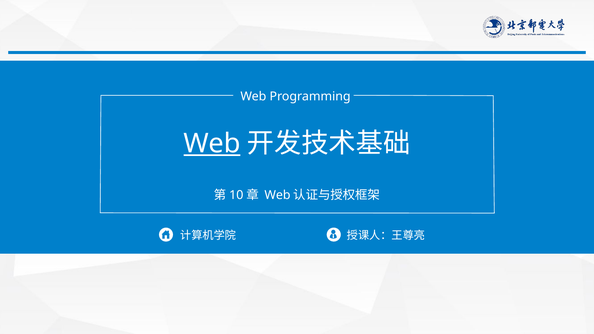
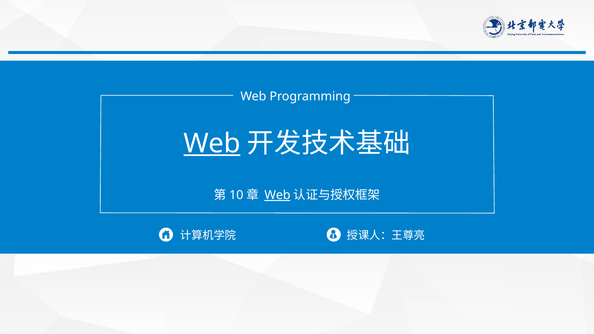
Web underline: none -> present (277, 195)
